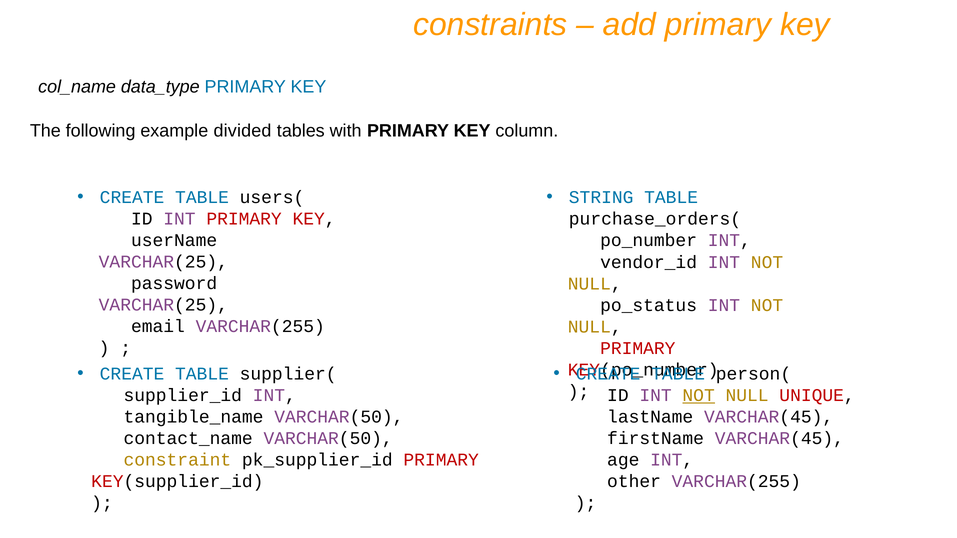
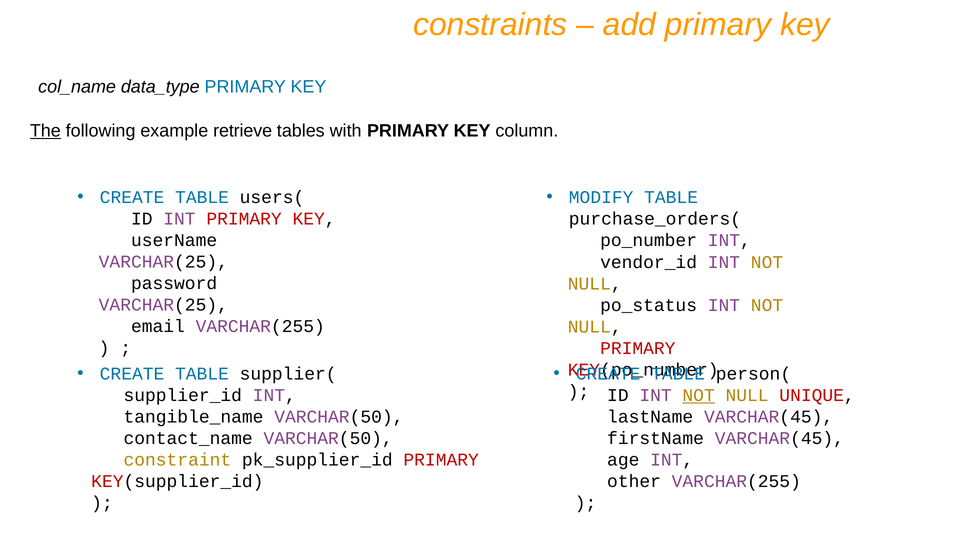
The underline: none -> present (45, 131)
divided: divided -> retrieve (243, 131)
STRING: STRING -> MODIFY (601, 198)
